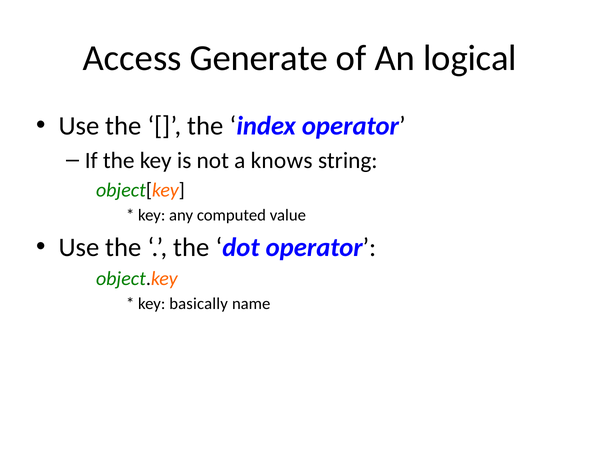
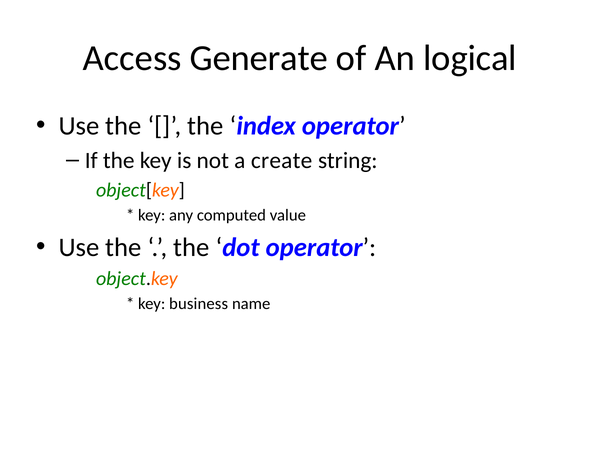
knows: knows -> create (282, 160)
basically: basically -> business (199, 304)
